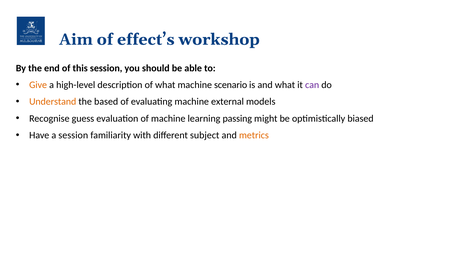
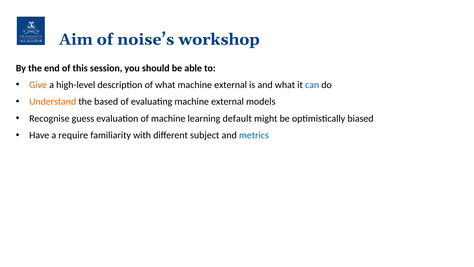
effect’s: effect’s -> noise’s (146, 39)
what machine scenario: scenario -> external (231, 85)
can colour: purple -> blue (312, 85)
passing: passing -> default (237, 118)
a session: session -> require (73, 135)
metrics colour: orange -> blue (254, 135)
